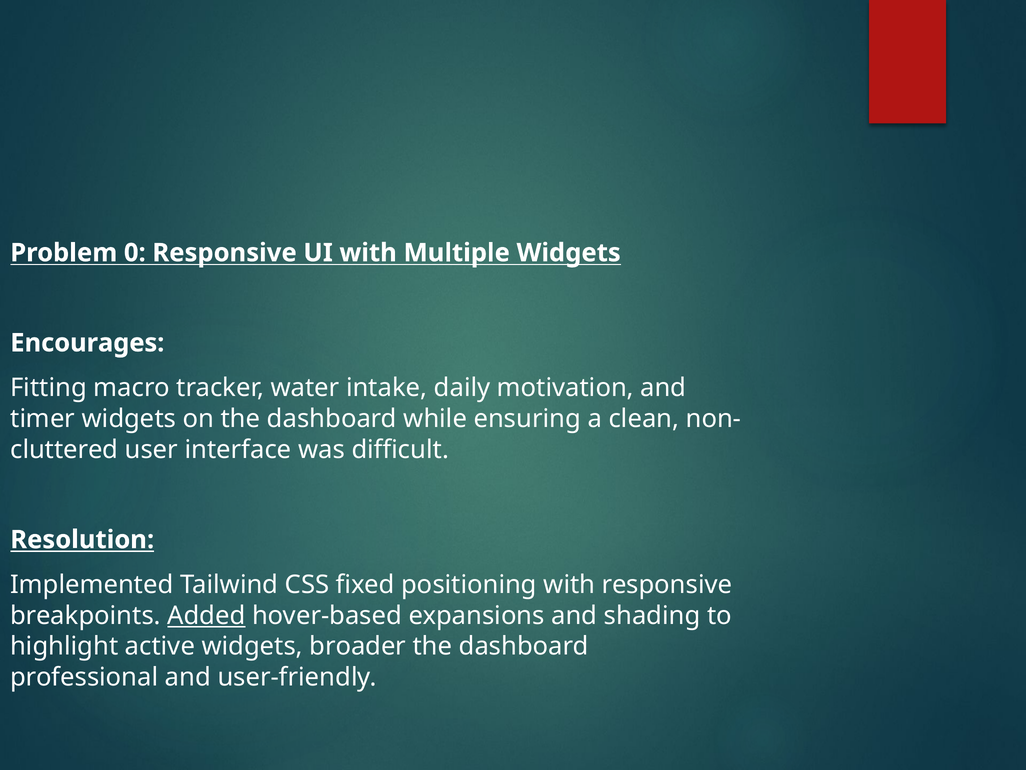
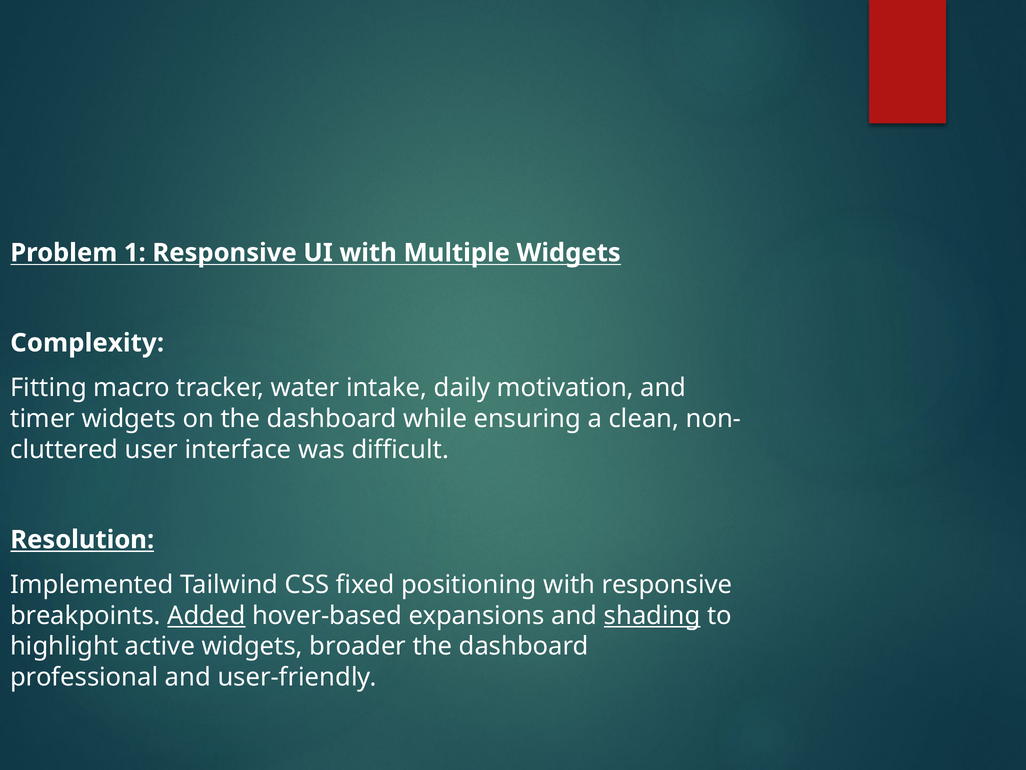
0: 0 -> 1 (135, 253)
Encourages: Encourages -> Complexity (87, 343)
shading underline: none -> present (652, 615)
